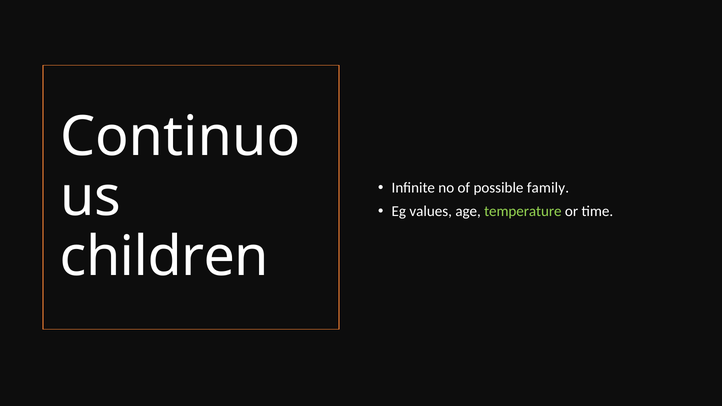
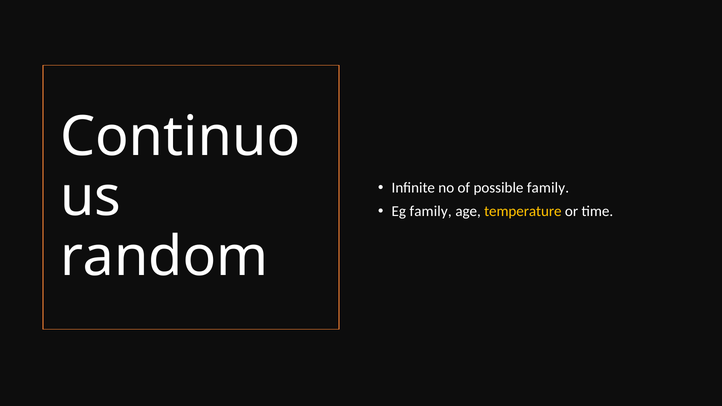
Eg values: values -> family (431, 212)
temperature colour: light green -> yellow (523, 212)
children: children -> random (164, 257)
